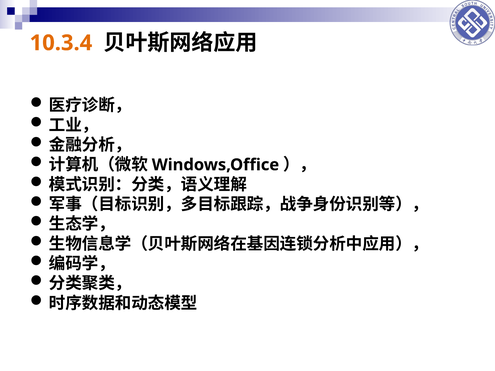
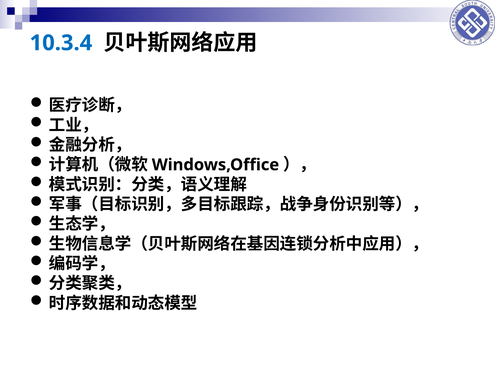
10.3.4 colour: orange -> blue (61, 43)
